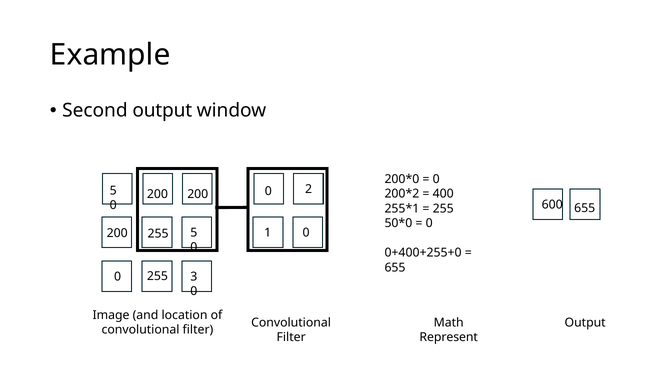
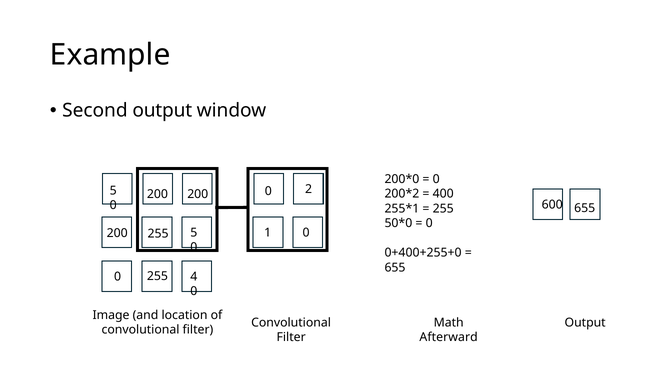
3: 3 -> 4 (194, 277)
Represent: Represent -> Afterward (449, 338)
